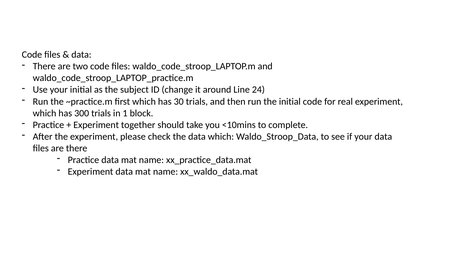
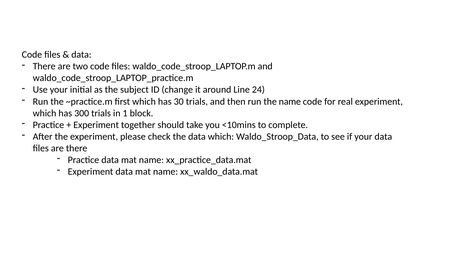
the initial: initial -> name (290, 101)
